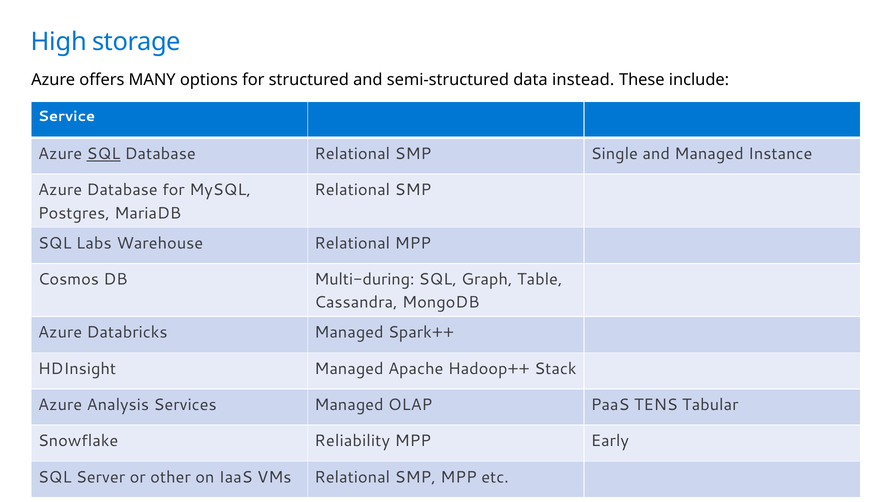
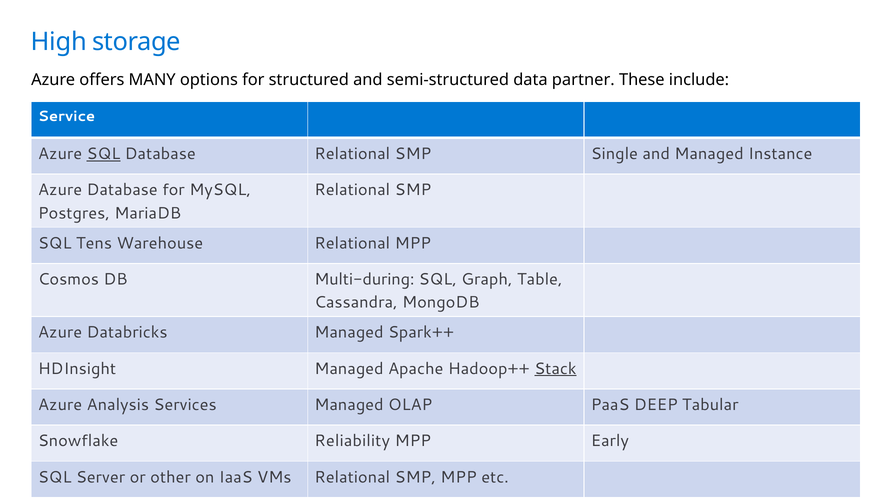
instead: instead -> partner (583, 80)
Labs: Labs -> Tens (94, 243)
Stack underline: none -> present (555, 368)
TENS: TENS -> DEEP (656, 405)
